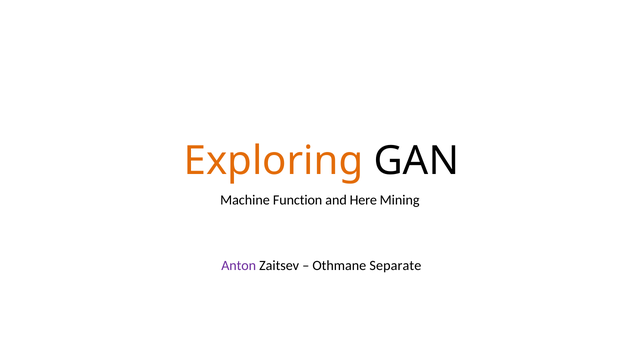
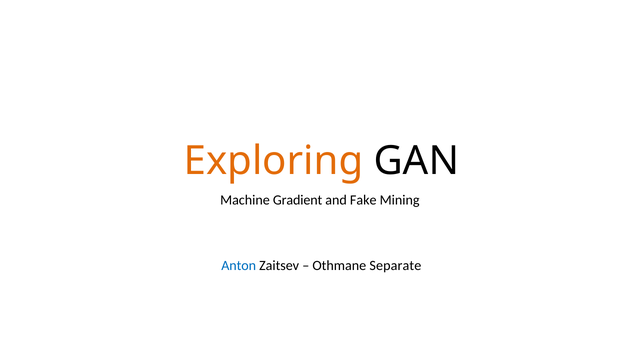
Function: Function -> Gradient (298, 200)
Here: Here -> Fake (363, 200)
Anton colour: purple -> blue (239, 266)
